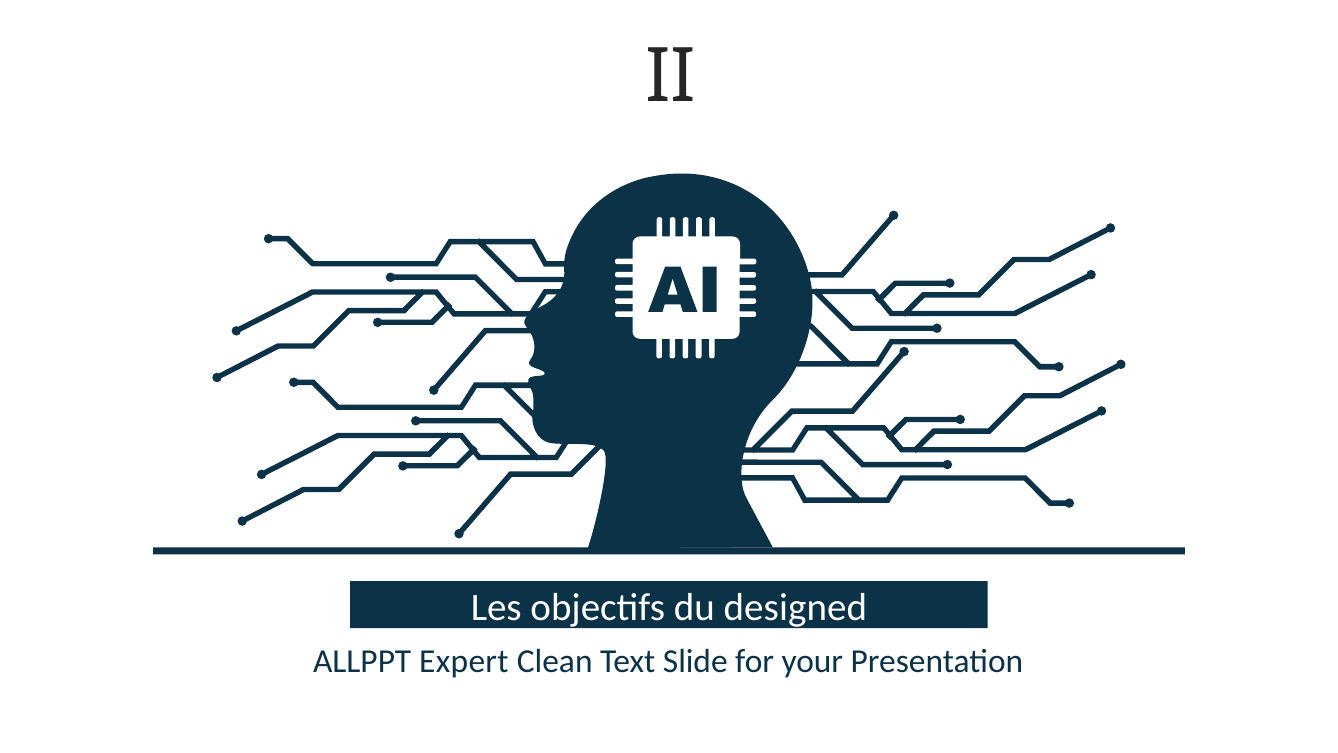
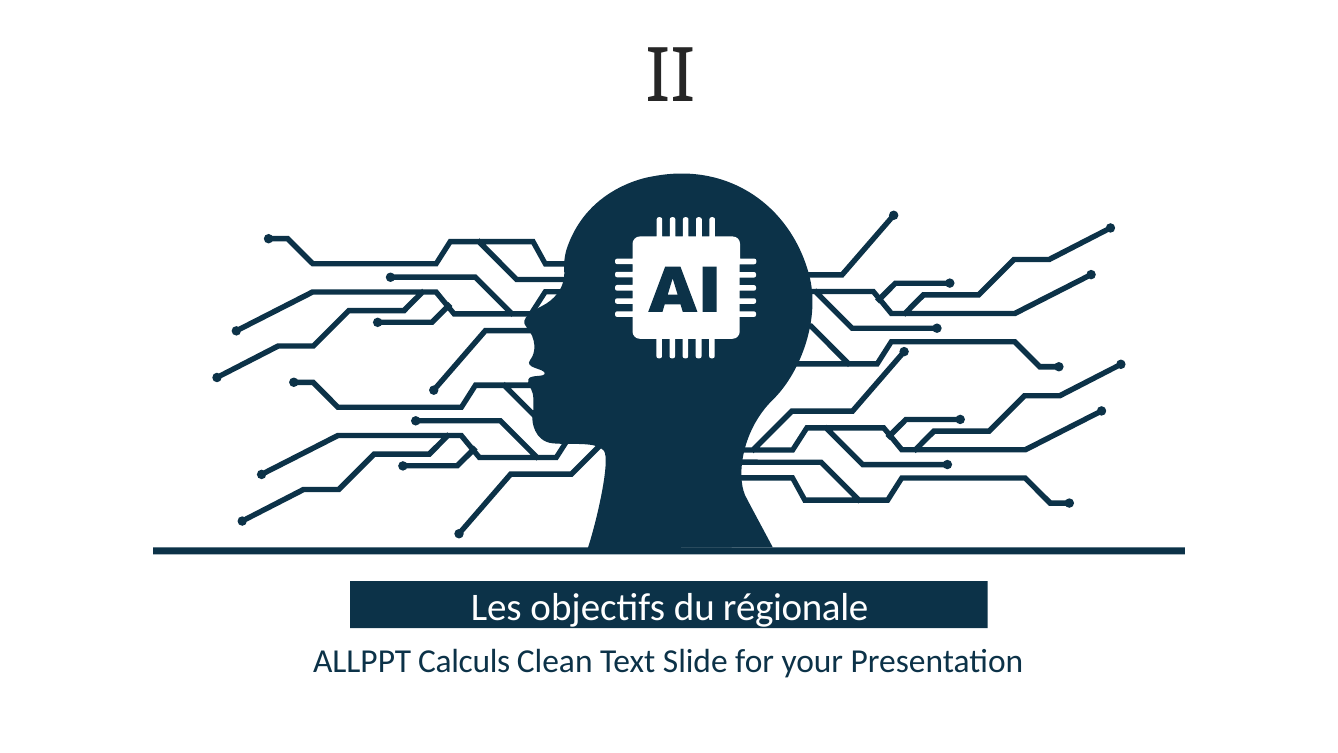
du designed: designed -> régionale (796, 607)
Expert: Expert -> Calculs (464, 661)
